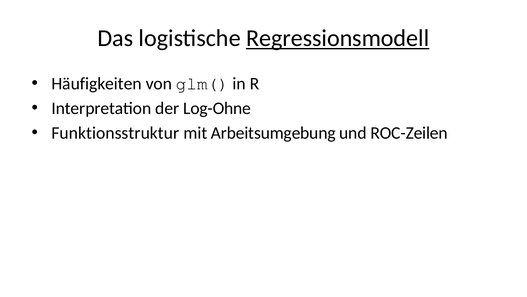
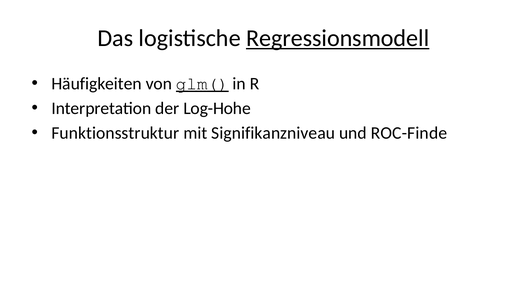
glm( underline: none -> present (202, 84)
Log-Ohne: Log-Ohne -> Log-Hohe (217, 108)
Arbeitsumgebung: Arbeitsumgebung -> Signifikanzniveau (273, 133)
ROC-Zeilen: ROC-Zeilen -> ROC-Finde (409, 133)
